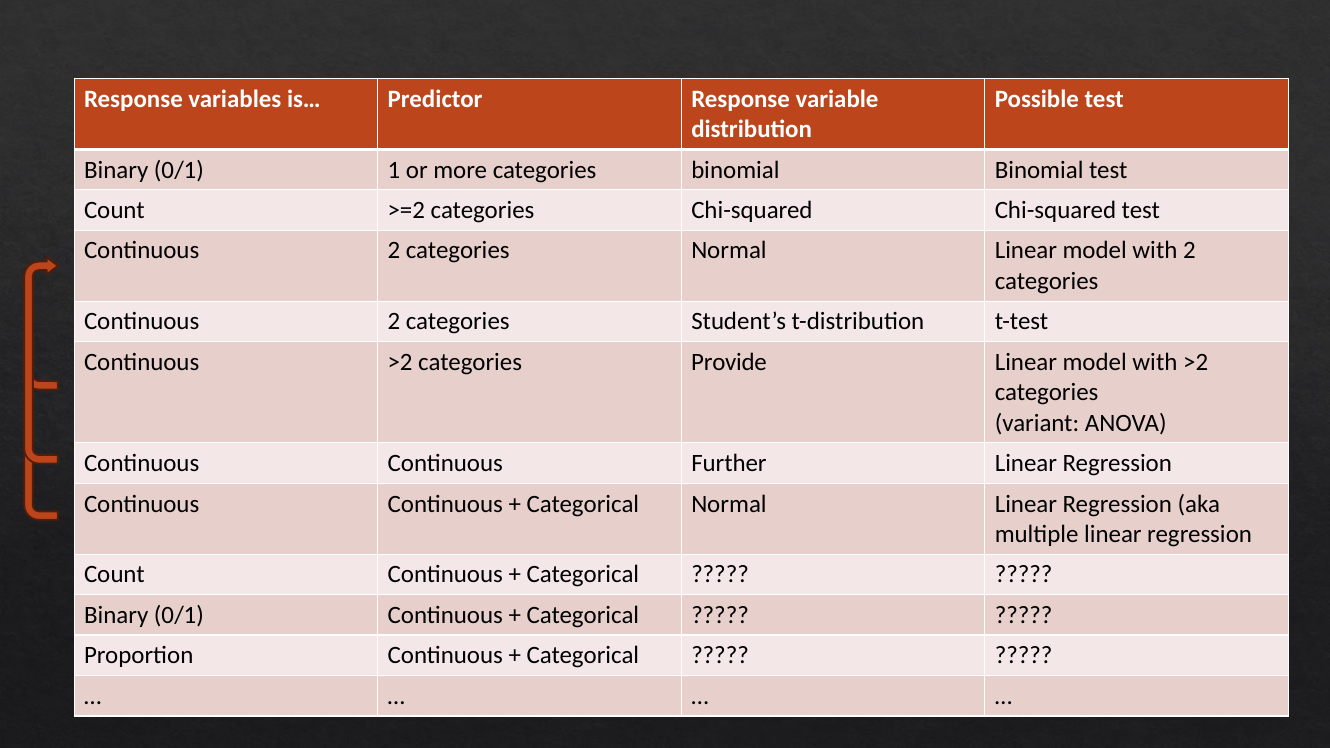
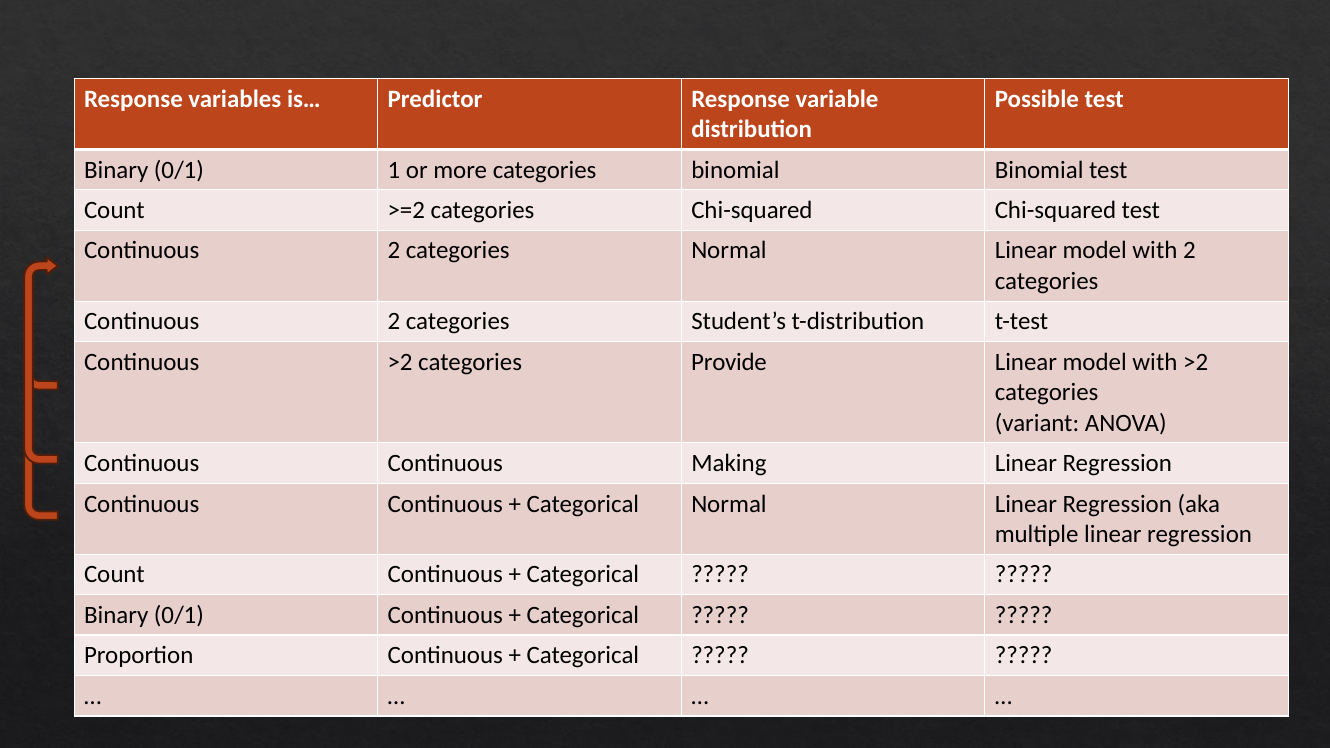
Further: Further -> Making (729, 463)
